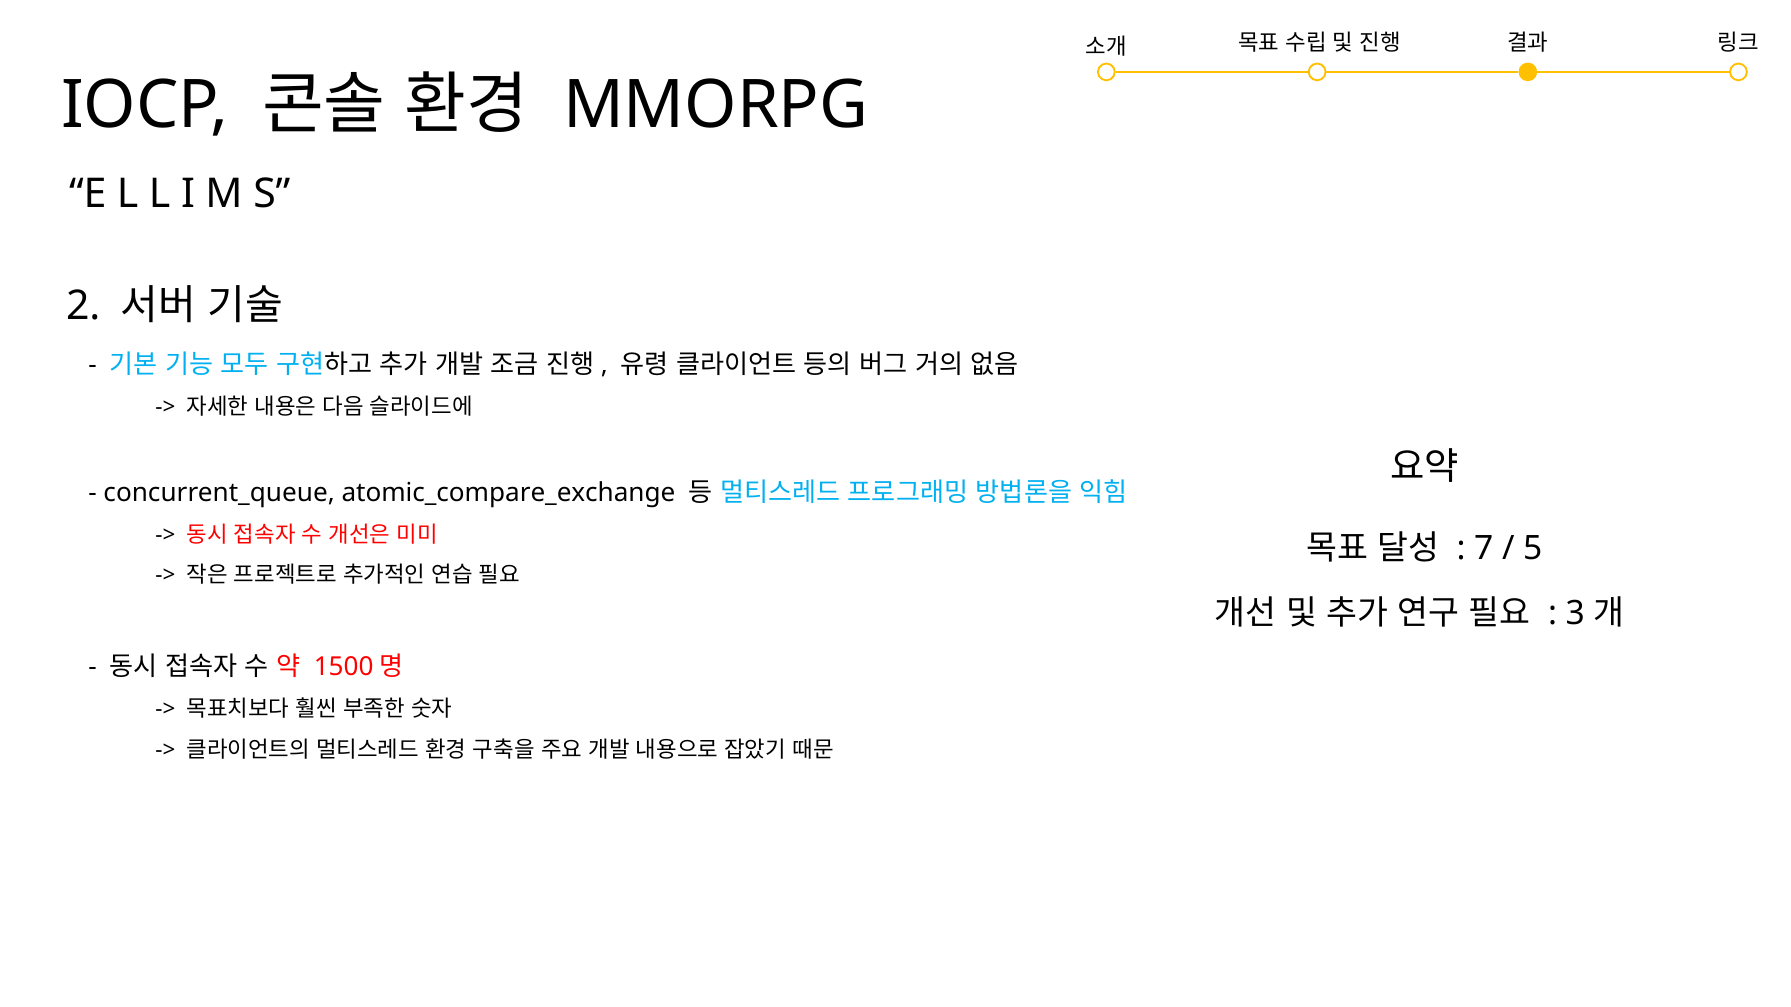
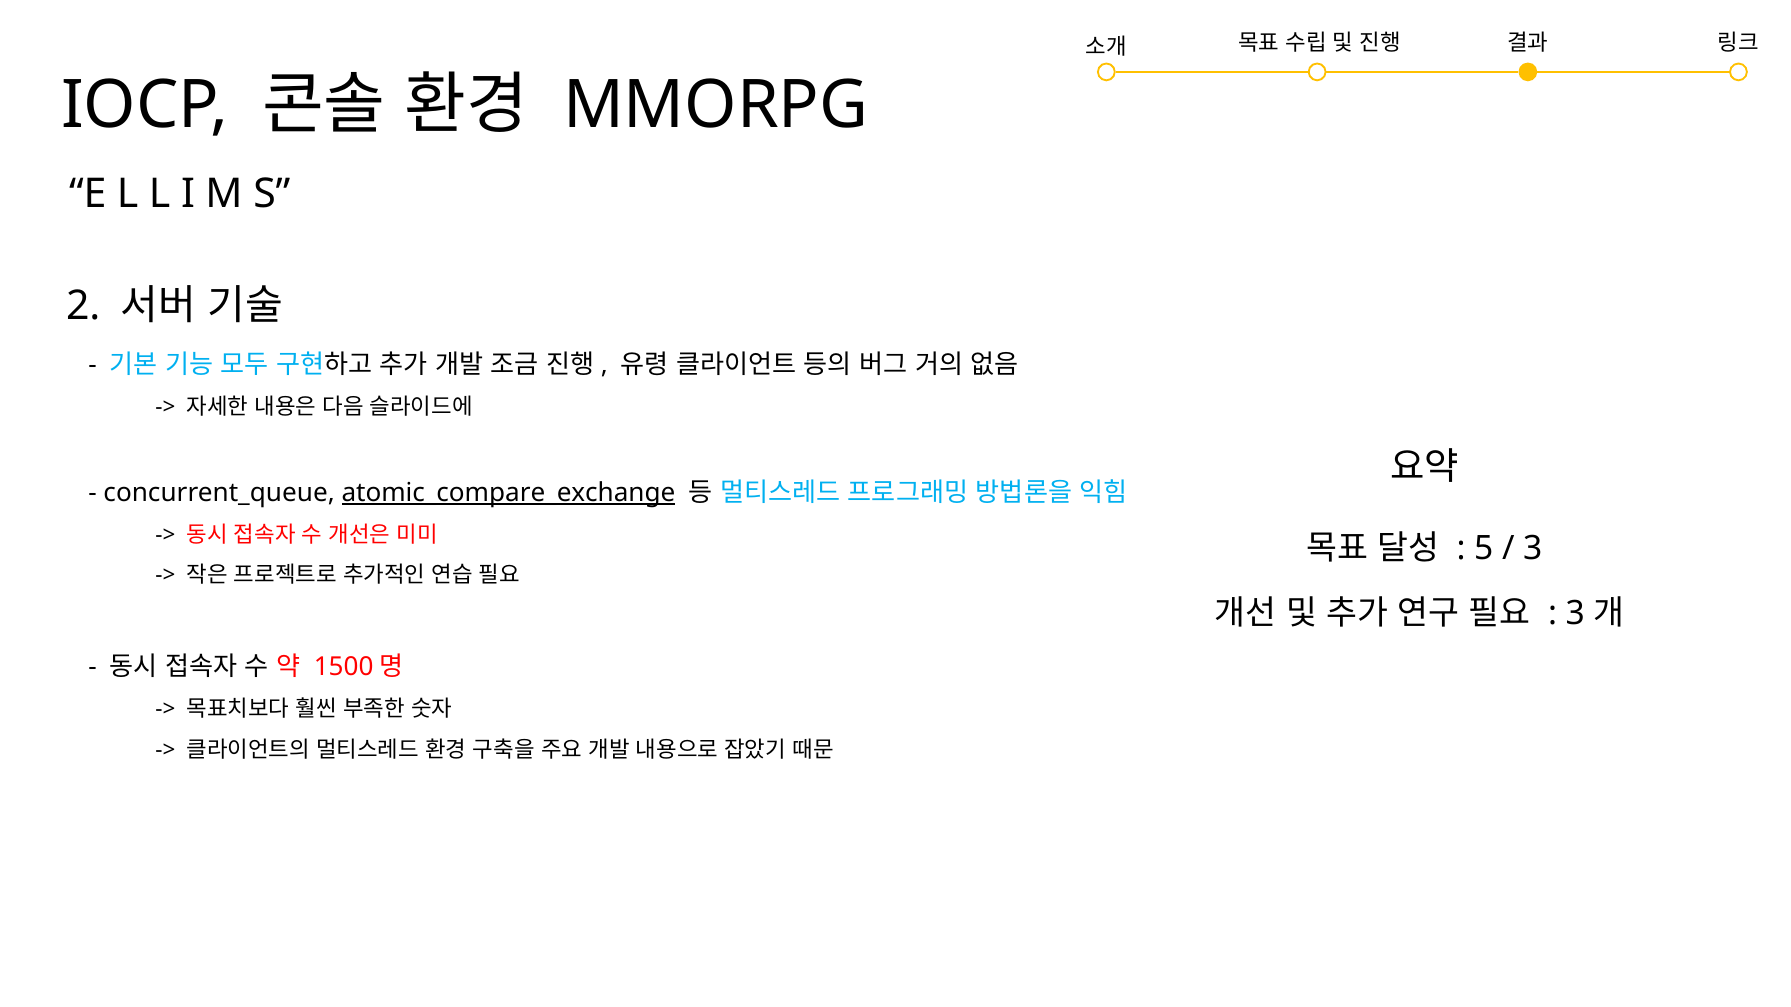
atomic_compare_exchange underline: none -> present (508, 493)
7: 7 -> 5 (1484, 548)
5: 5 -> 3 (1533, 548)
